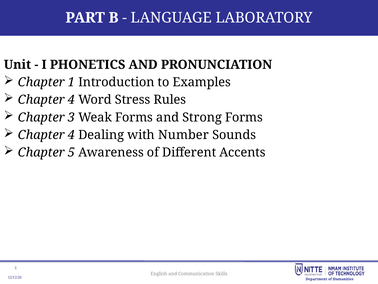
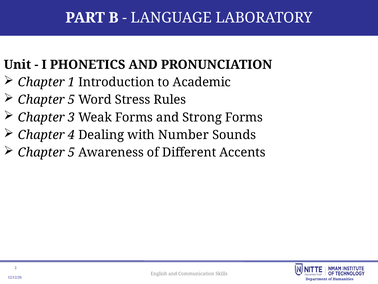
Examples: Examples -> Academic (202, 82)
4: 4 -> 5 (71, 100)
